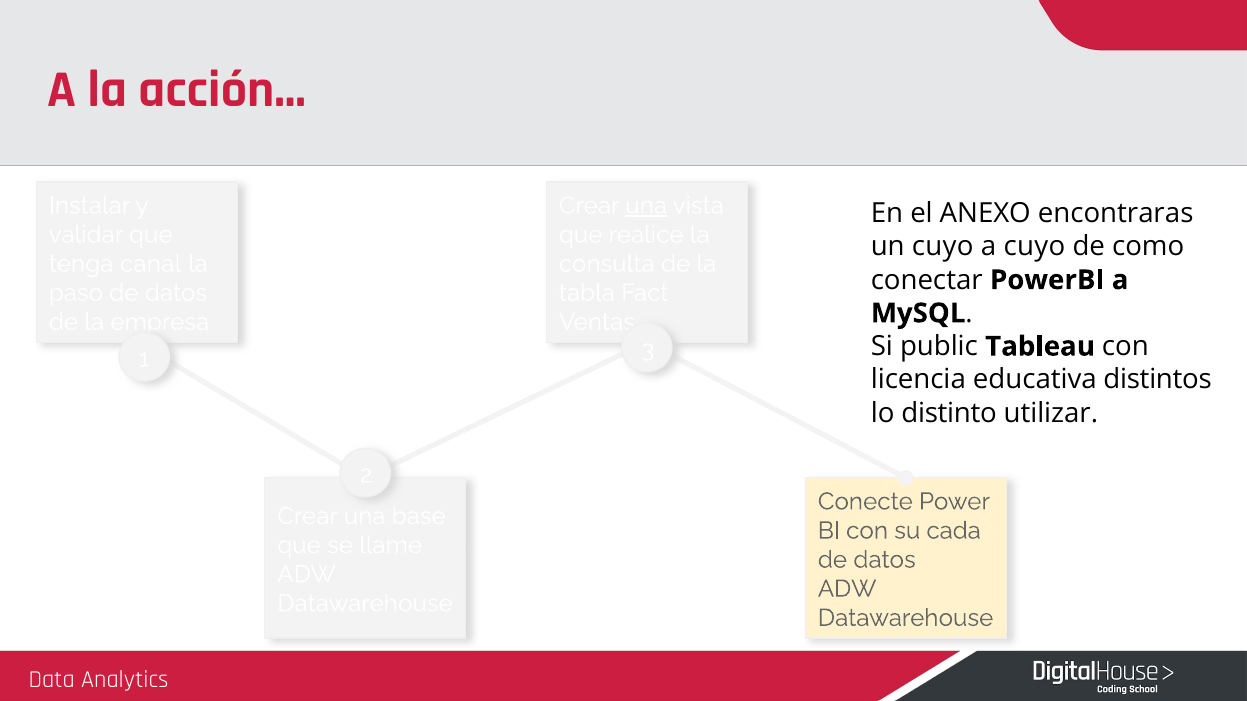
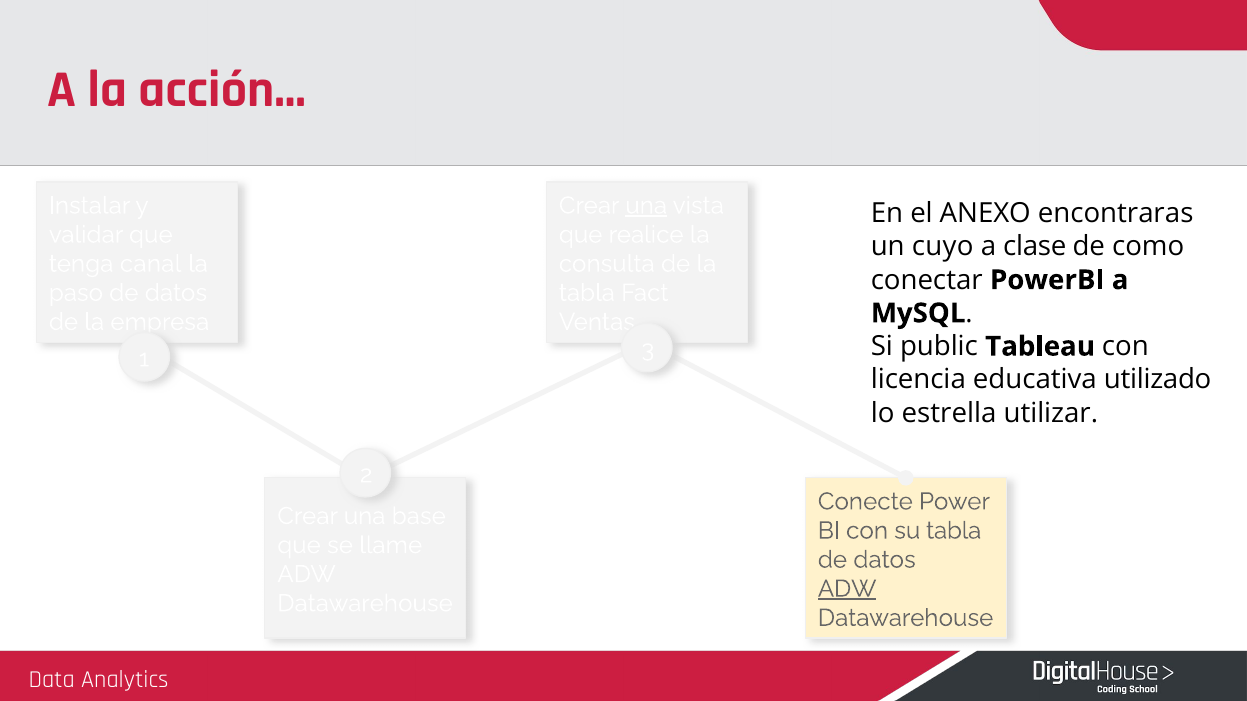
a cuyo: cuyo -> clase (1035, 247)
distintos: distintos -> utilizado (1158, 380)
distinto: distinto -> estrella (949, 413)
su cada: cada -> tabla (954, 531)
ADW underline: none -> present (847, 589)
